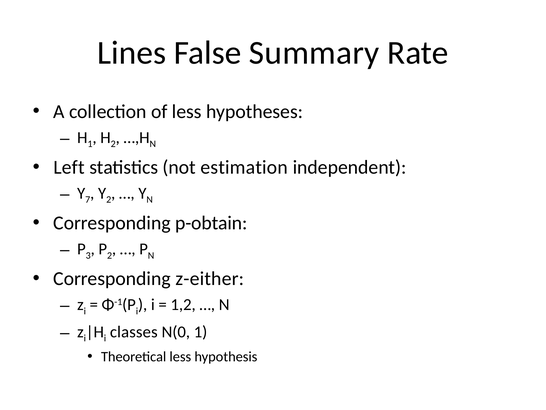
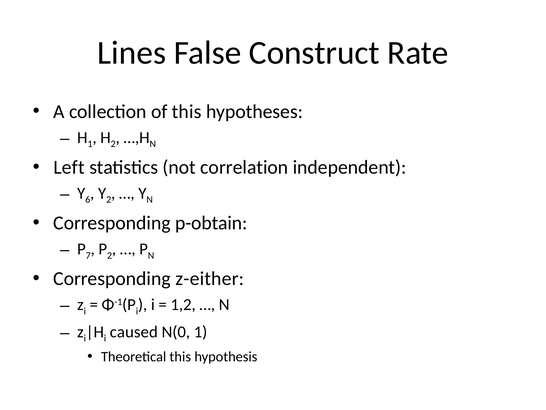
Summary: Summary -> Construct (314, 53)
of less: less -> this (187, 111)
estimation: estimation -> correlation (244, 167)
7: 7 -> 6 (88, 199)
3: 3 -> 7 (88, 255)
classes: classes -> caused (134, 331)
Theoretical less: less -> this (180, 356)
